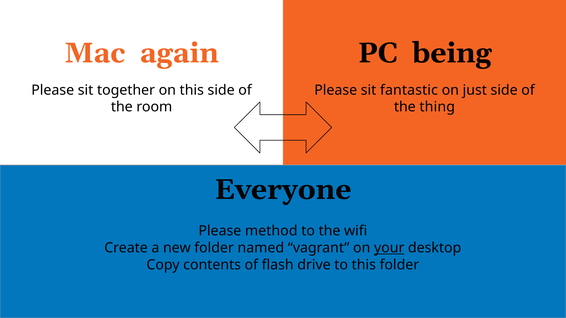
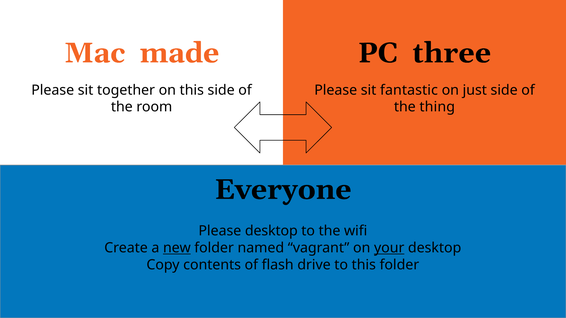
again: again -> made (179, 53)
being: being -> three (452, 53)
Please method: method -> desktop (271, 231)
new underline: none -> present (177, 248)
